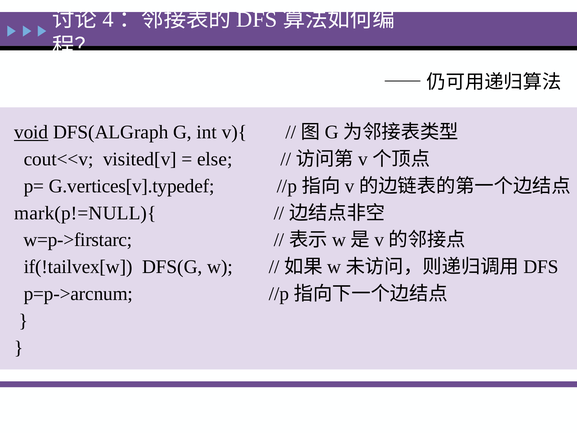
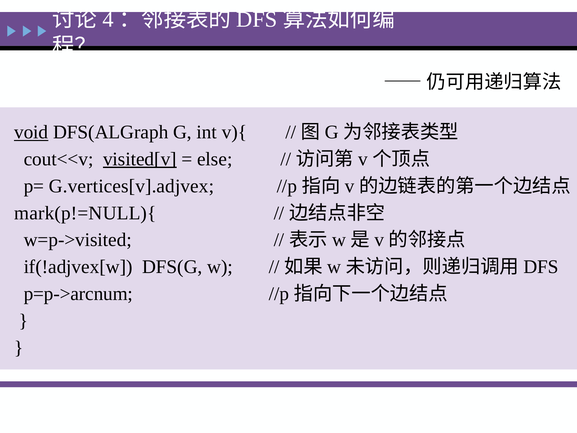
visited[v underline: none -> present (140, 159)
G.vertices[v].typedef: G.vertices[v].typedef -> G.vertices[v].adjvex (131, 186)
w=p->firstarc: w=p->firstarc -> w=p->visited (78, 240)
if(!tailvex[w: if(!tailvex[w -> if(!adjvex[w (78, 267)
